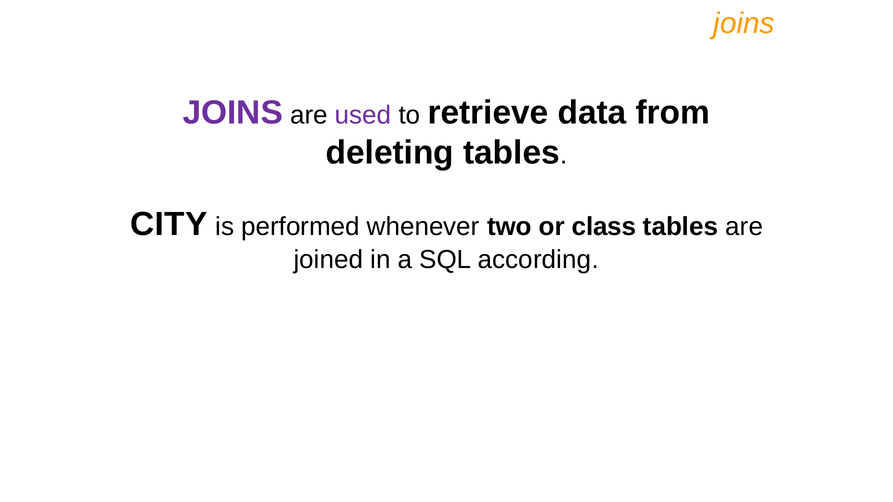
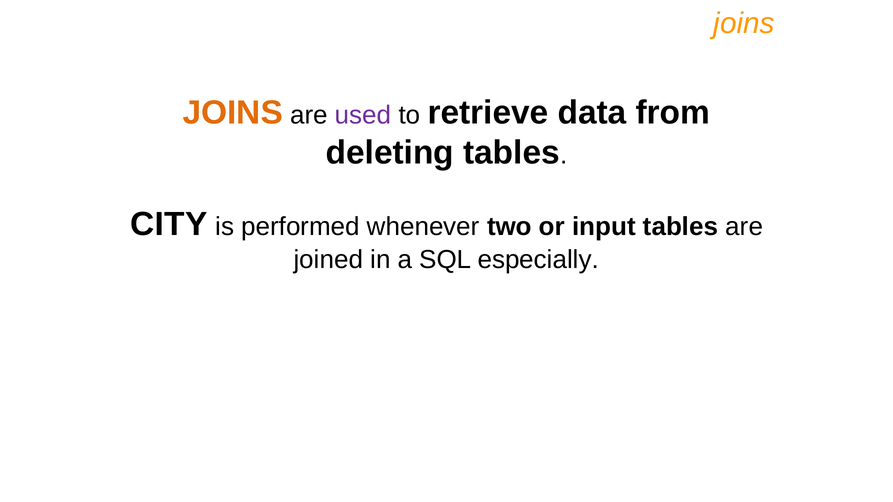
JOINS colour: purple -> orange (233, 113)
class: class -> input (604, 227)
according: according -> especially (538, 260)
